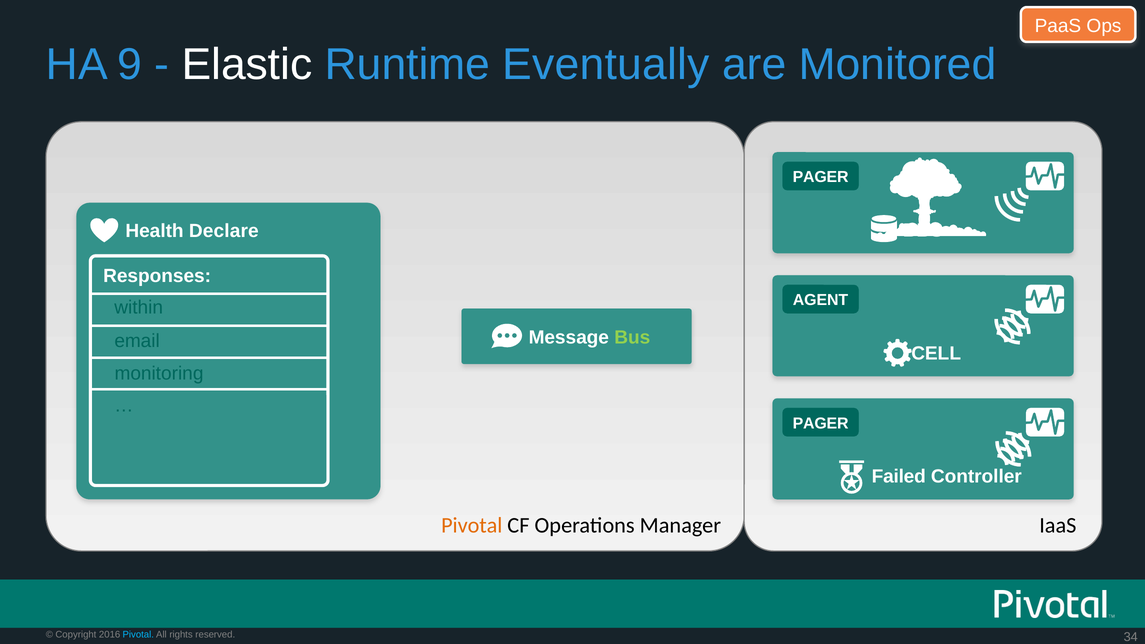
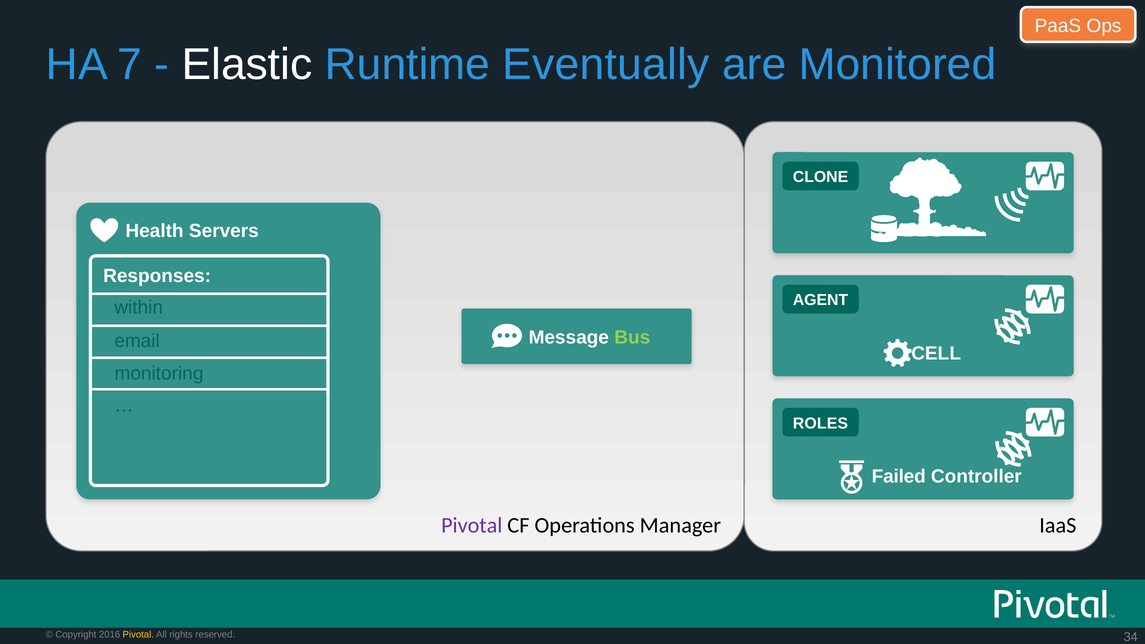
9: 9 -> 7 (130, 65)
PAGER: PAGER -> CLONE (821, 177)
Declare: Declare -> Servers (224, 231)
PAGER: PAGER -> ROLES (820, 423)
Pivotal colour: orange -> purple (472, 525)
Pivotal colour: light blue -> yellow (138, 635)
